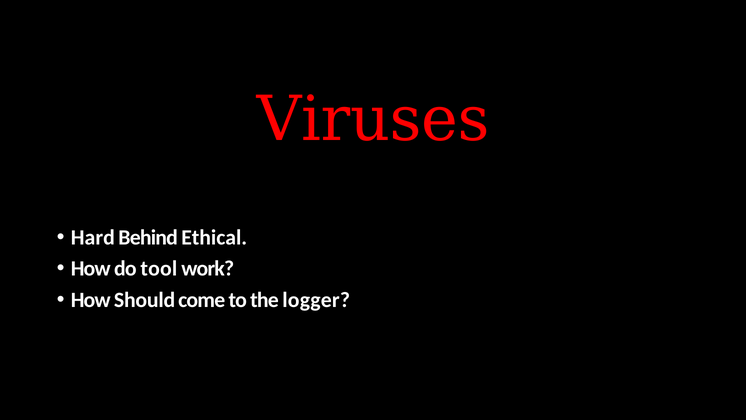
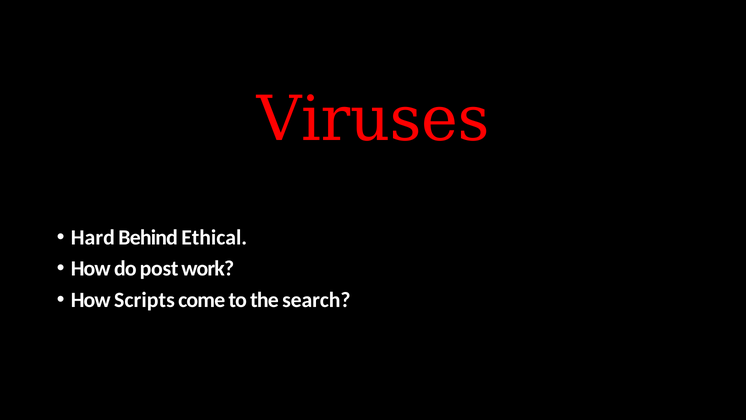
tool: tool -> post (159, 268)
Should: Should -> Scripts (144, 300)
logger: logger -> search (316, 300)
